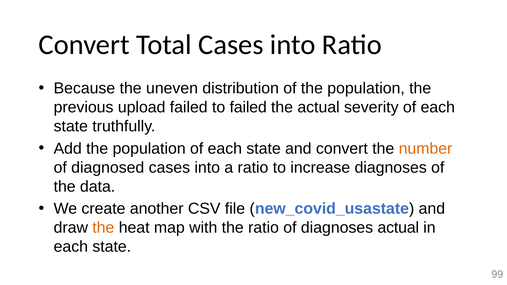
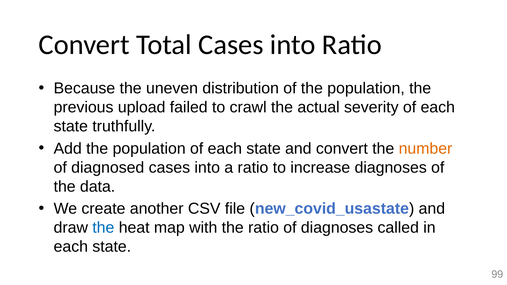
to failed: failed -> crawl (248, 107)
the colour: orange -> blue (103, 228)
diagnoses actual: actual -> called (398, 228)
